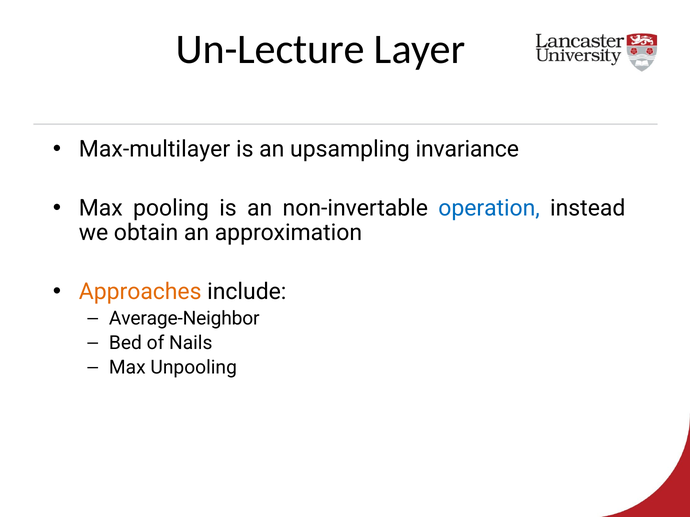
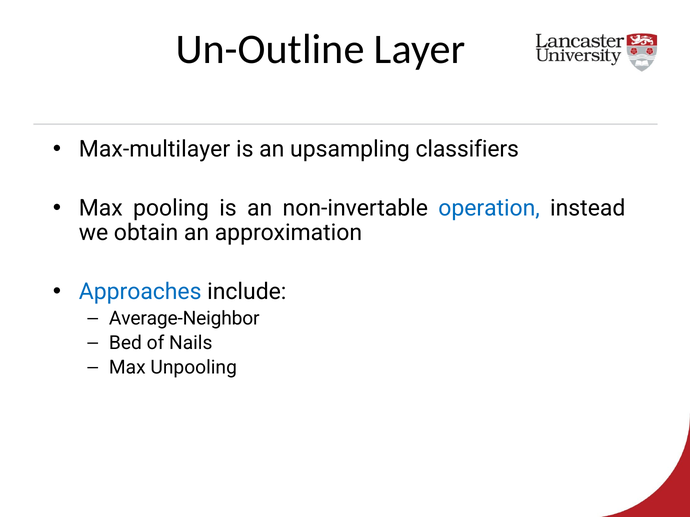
Un-Lecture: Un-Lecture -> Un-Outline (270, 49)
invariance: invariance -> classifiers (467, 149)
Approaches colour: orange -> blue (140, 292)
